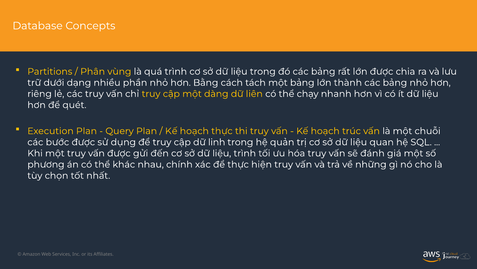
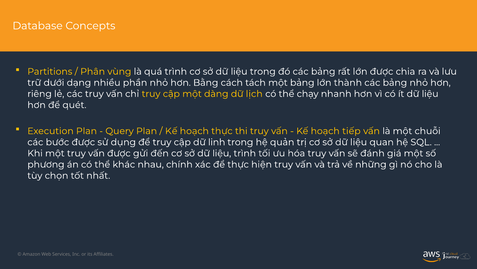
liên: liên -> lịch (254, 94)
trúc: trúc -> tiếp (351, 131)
